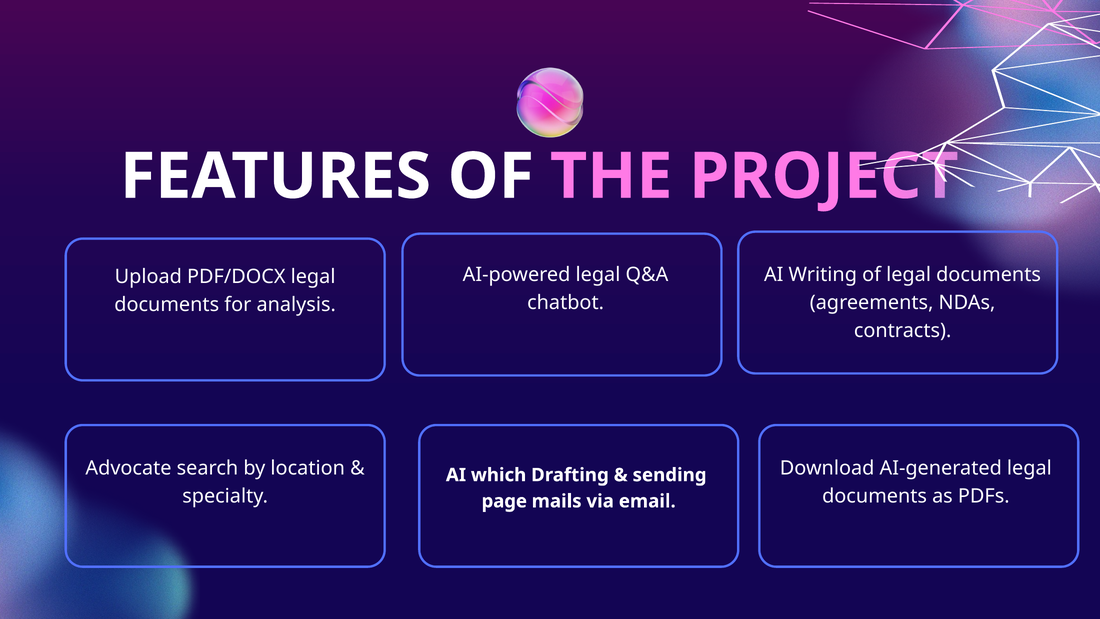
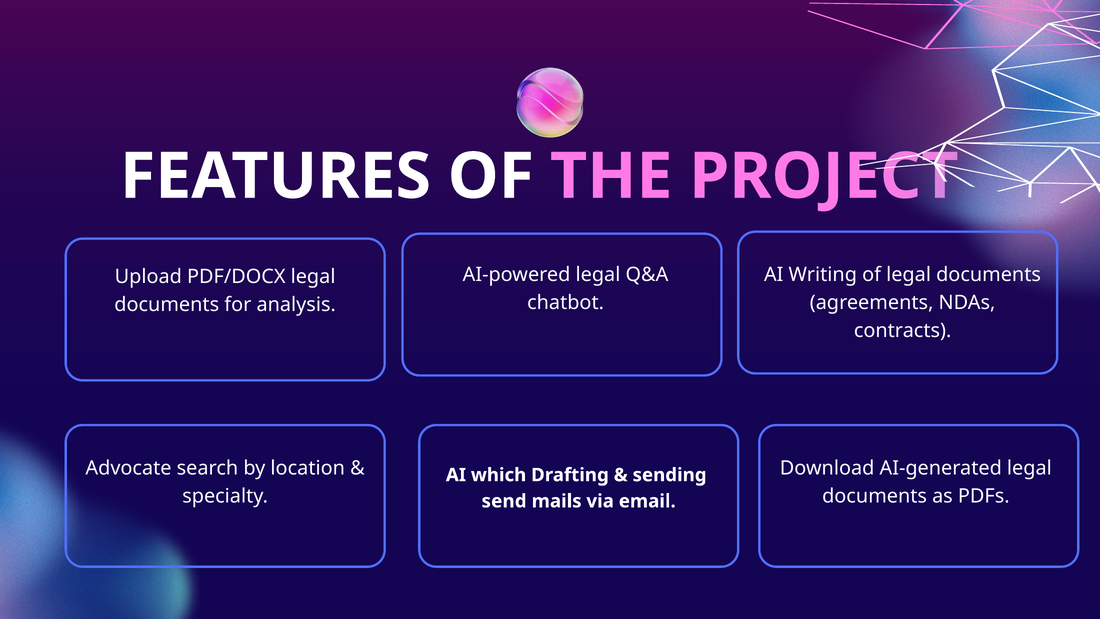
page: page -> send (504, 501)
